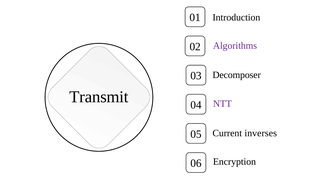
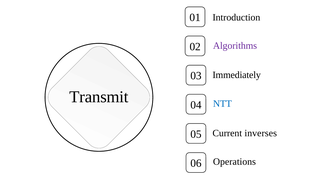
Decomposer: Decomposer -> Immediately (237, 75)
NTT colour: purple -> blue (222, 103)
Encryption: Encryption -> Operations (234, 162)
